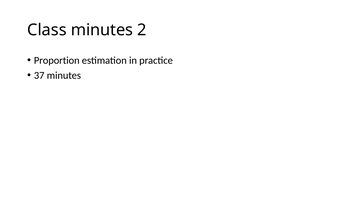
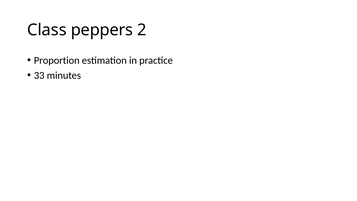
Class minutes: minutes -> peppers (102, 30)
37: 37 -> 33 (39, 75)
